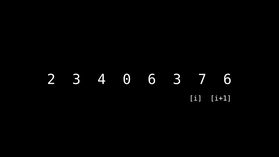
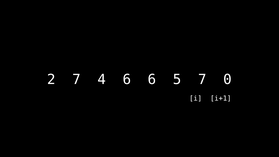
2 3: 3 -> 7 (76, 79)
4 0: 0 -> 6 (127, 79)
6 3: 3 -> 5 (177, 79)
7 6: 6 -> 0 (227, 79)
